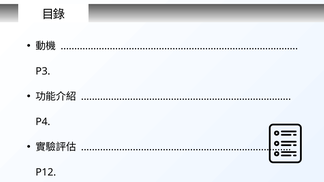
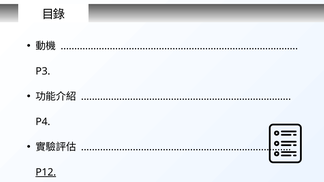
P12 underline: none -> present (46, 172)
